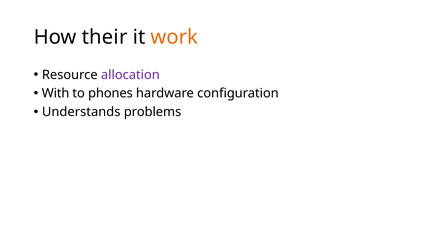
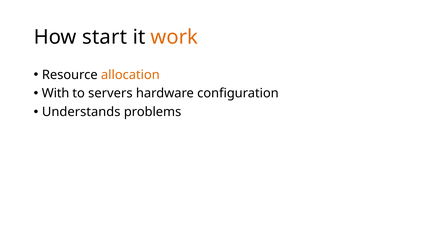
their: their -> start (105, 37)
allocation colour: purple -> orange (130, 75)
phones: phones -> servers (110, 93)
